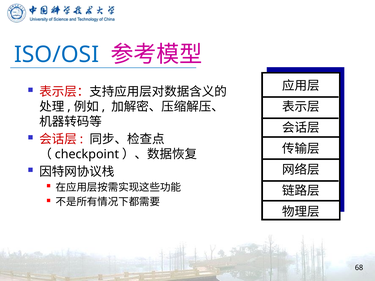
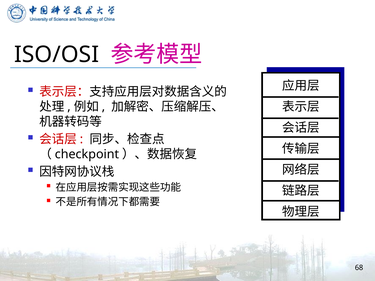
ISO/OSI colour: blue -> black (57, 55)
